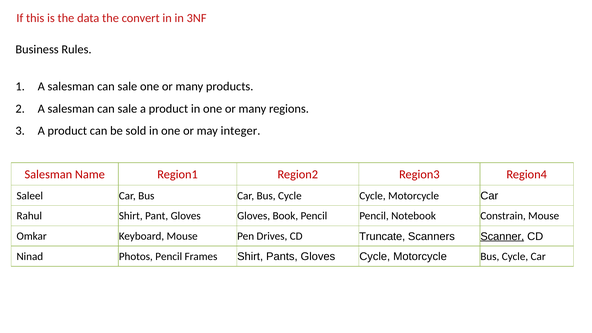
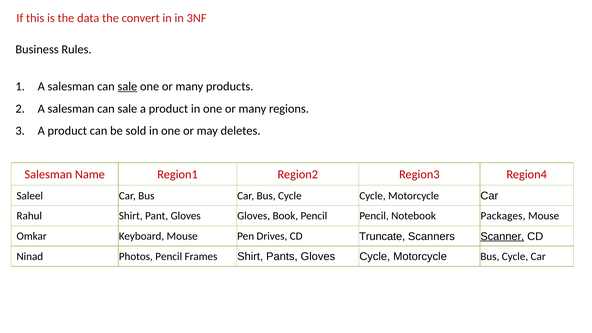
sale underline: none -> present (127, 86)
integer: integer -> deletes (241, 131)
Constrain: Constrain -> Packages (503, 216)
